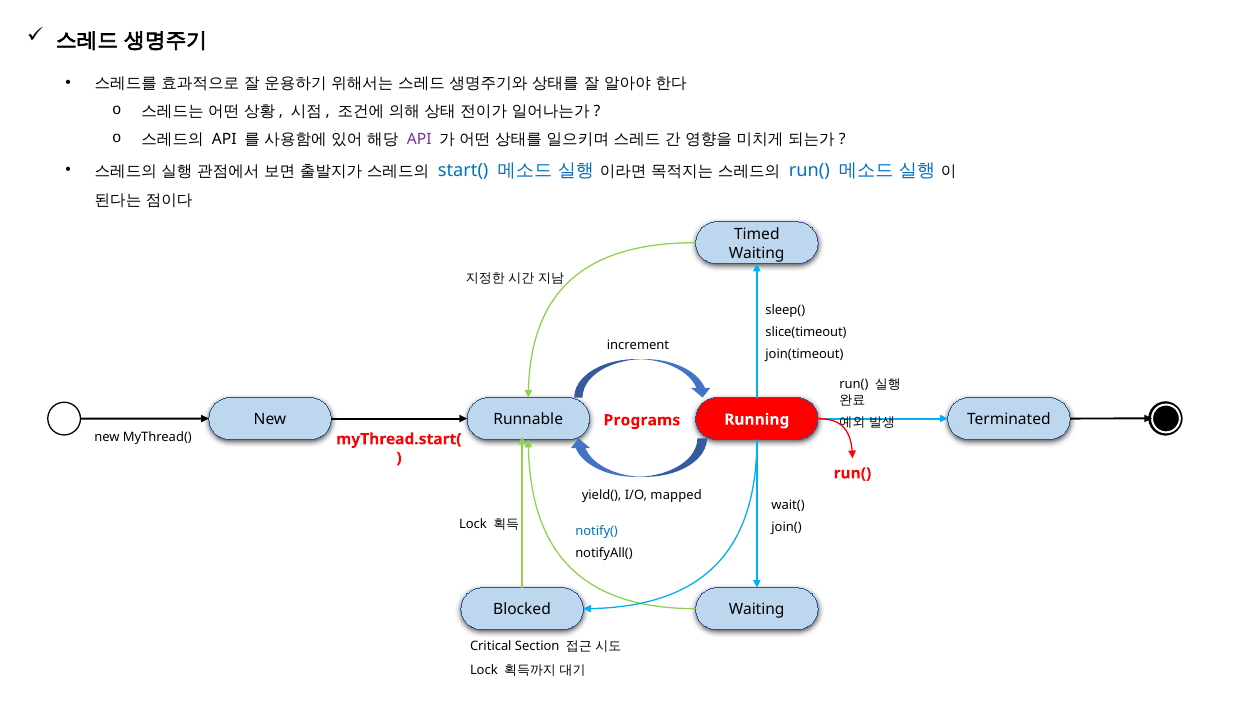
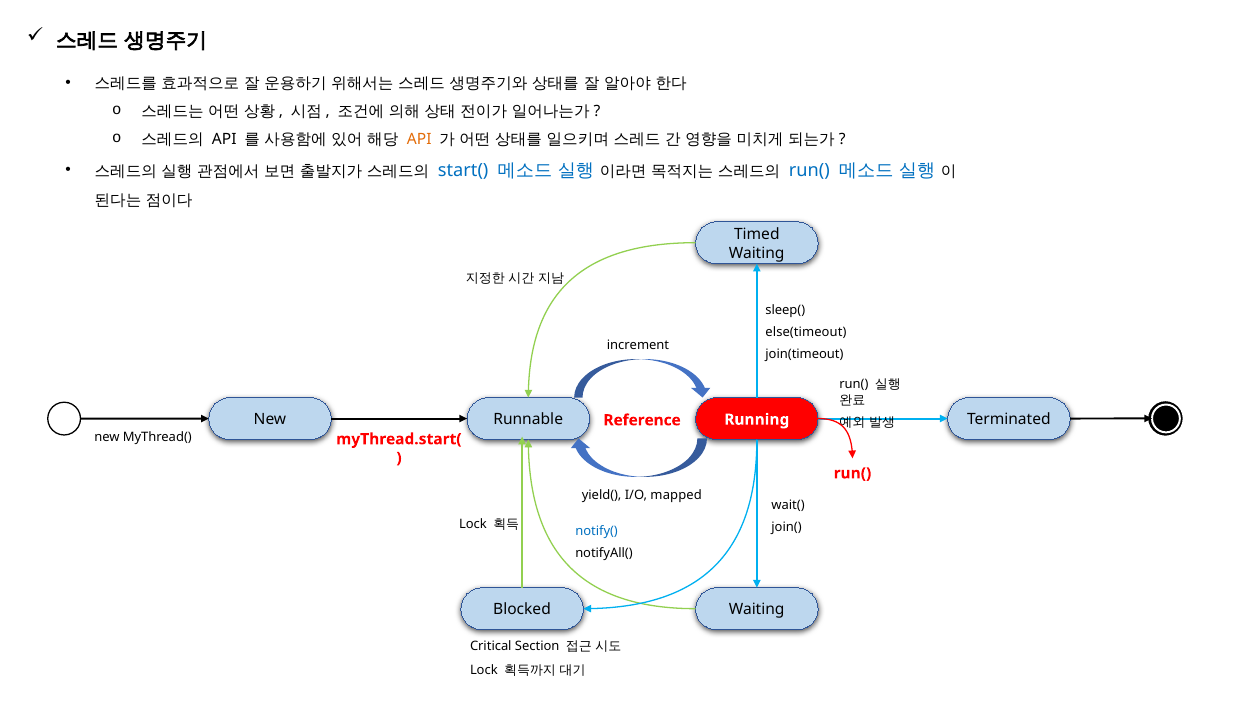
API colour: purple -> orange (419, 139)
slice(timeout: slice(timeout -> else(timeout (806, 333)
Programs: Programs -> Reference (642, 420)
